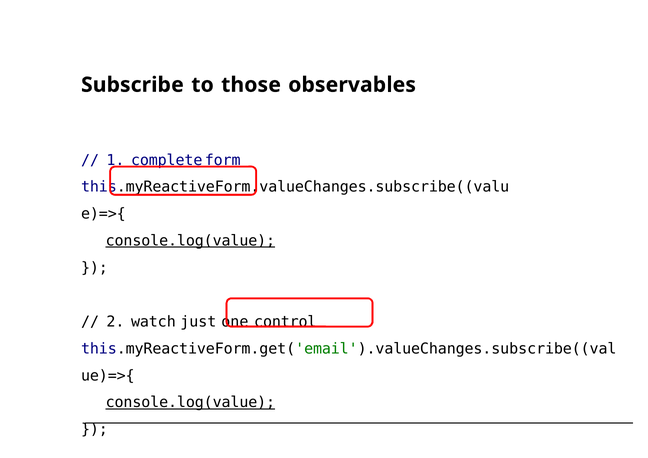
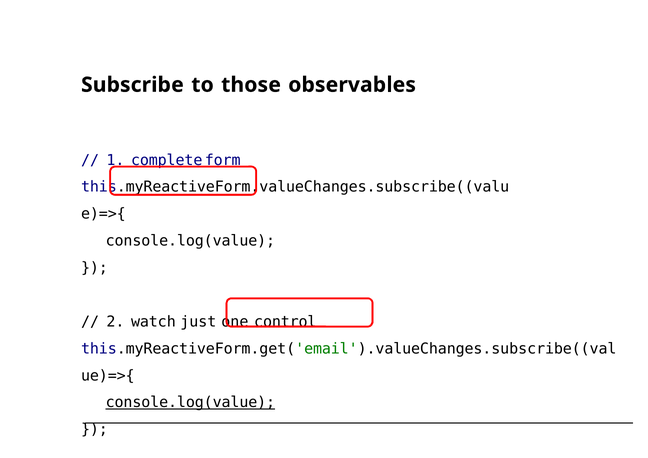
console.log(value underline: present -> none (190, 241)
